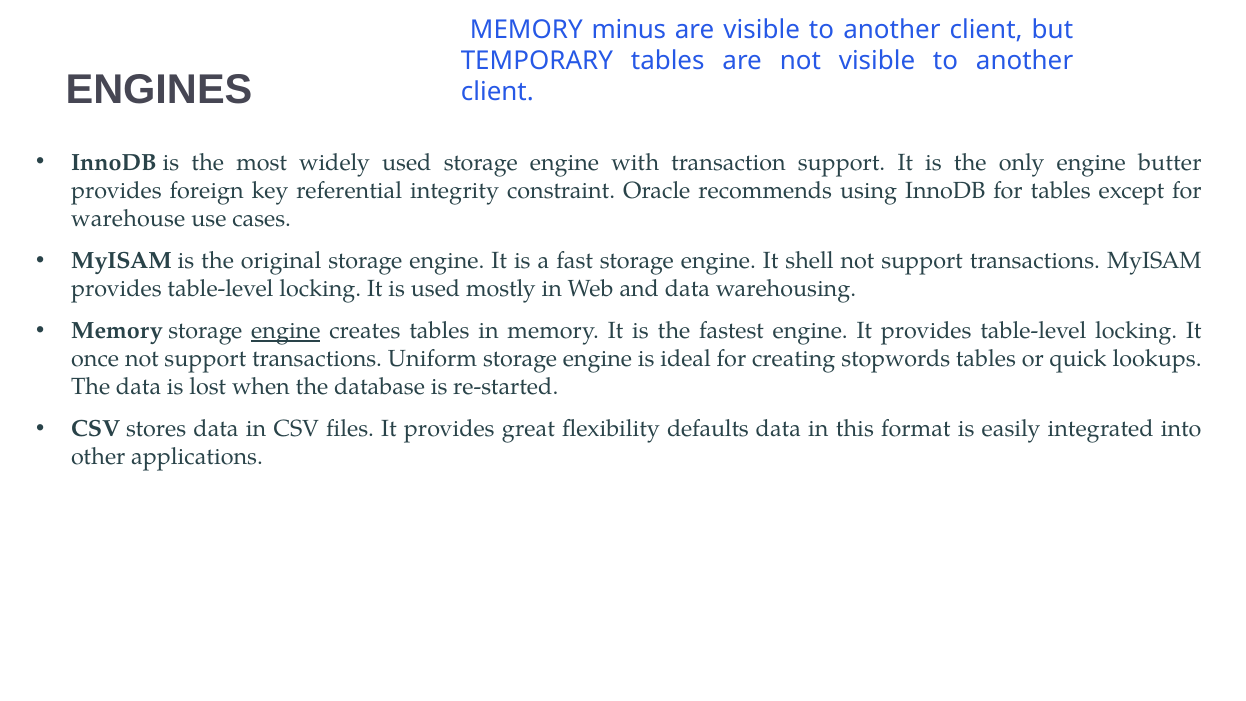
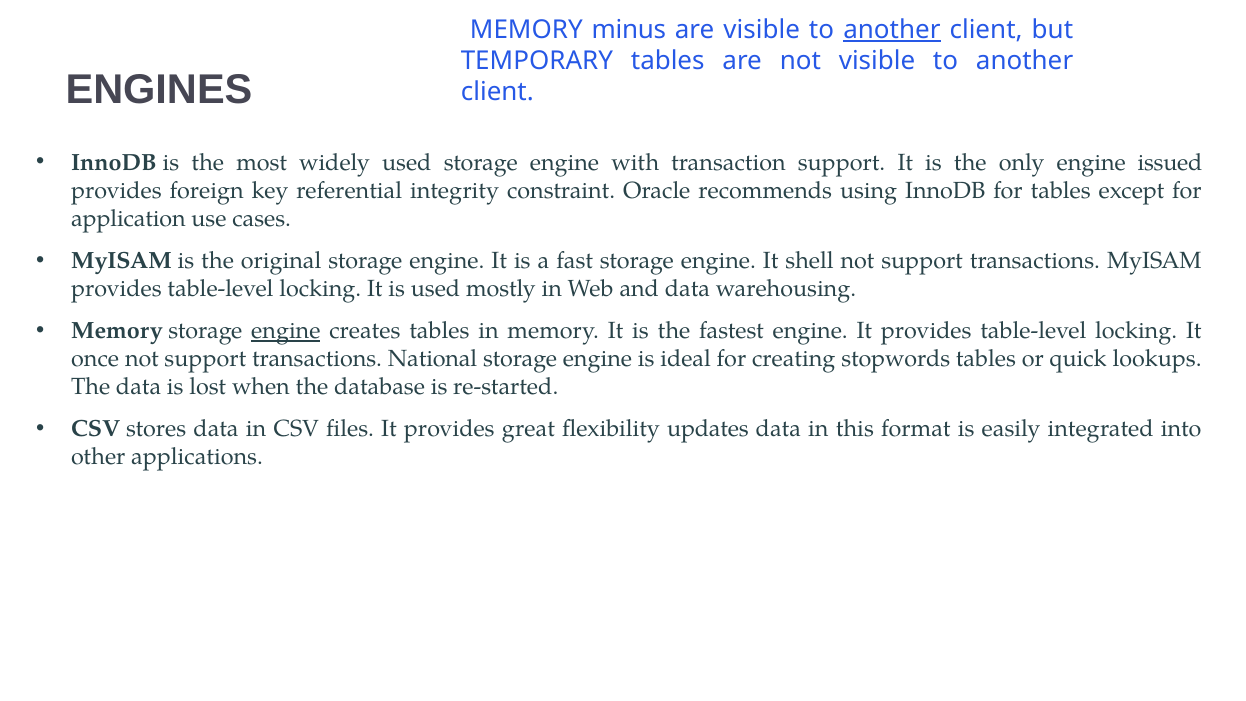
another underline: none -> present (892, 30)
butter: butter -> issued (1170, 162)
warehouse: warehouse -> application (128, 218)
Uniform: Uniform -> National (433, 359)
defaults: defaults -> updates (708, 429)
